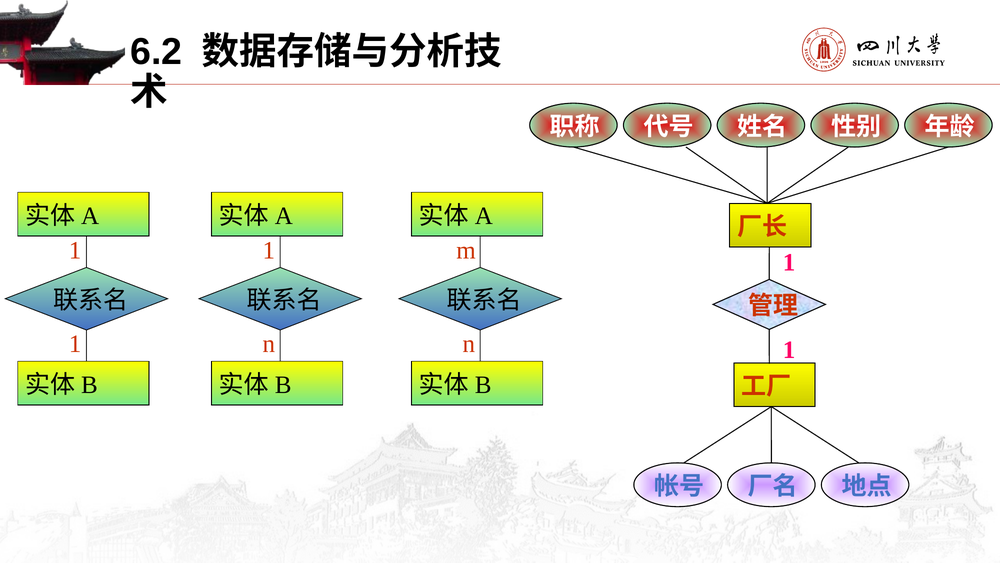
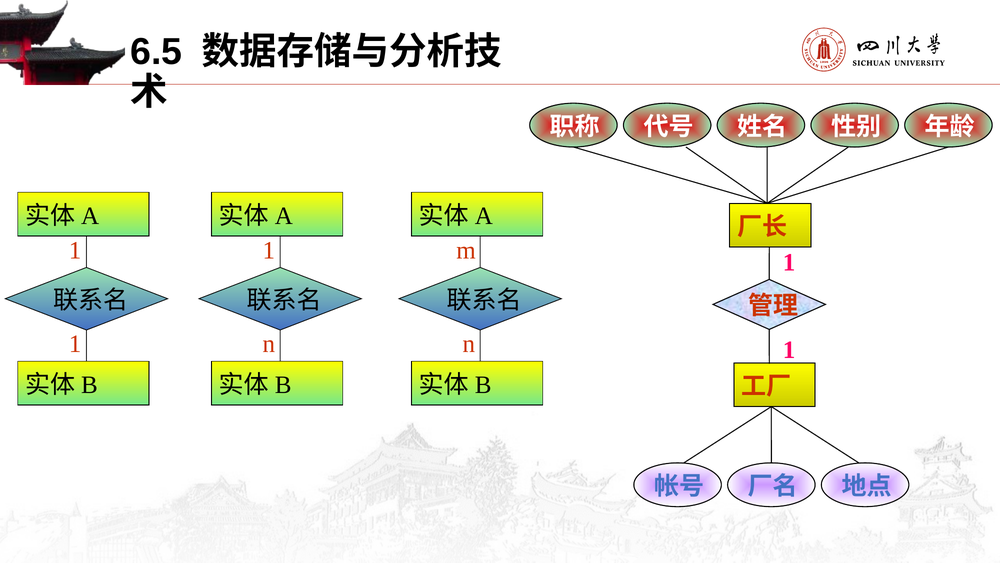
6.2: 6.2 -> 6.5 (156, 52)
